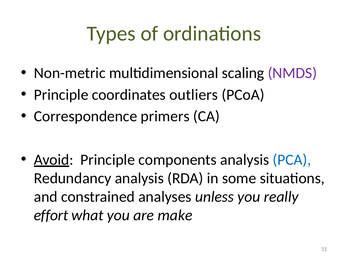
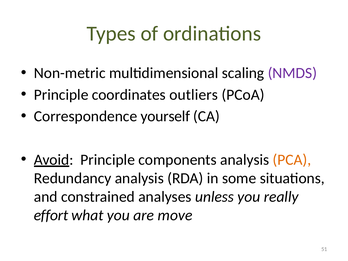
primers: primers -> yourself (165, 116)
PCA colour: blue -> orange (292, 160)
make: make -> move (175, 215)
